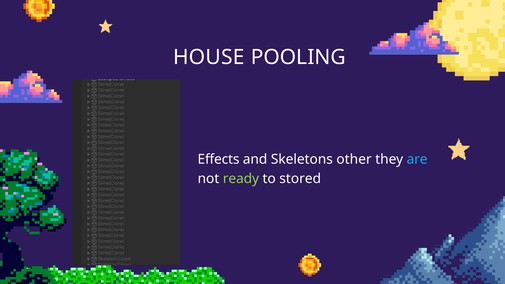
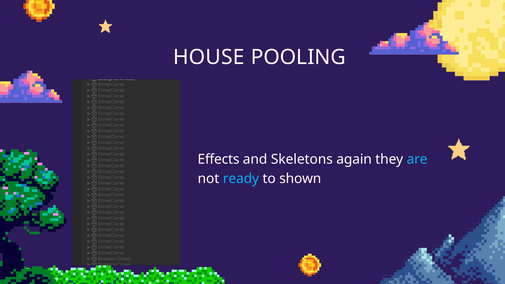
other: other -> again (354, 159)
ready colour: light green -> light blue (241, 179)
stored: stored -> shown (300, 179)
